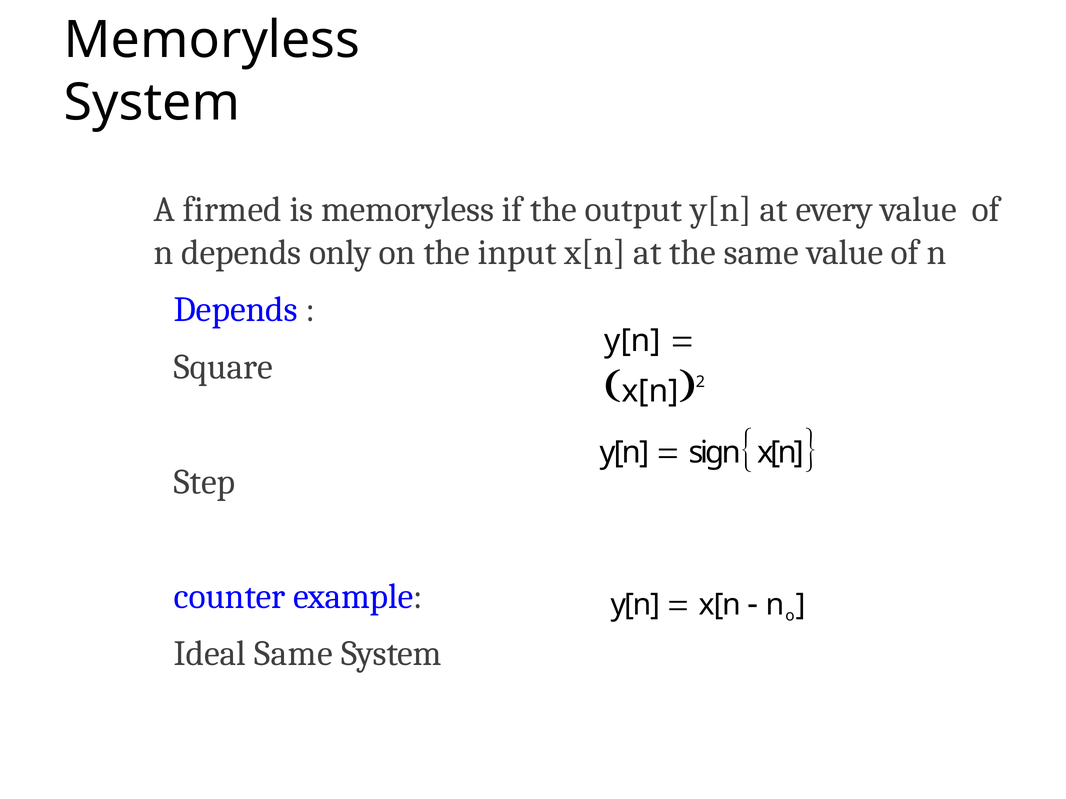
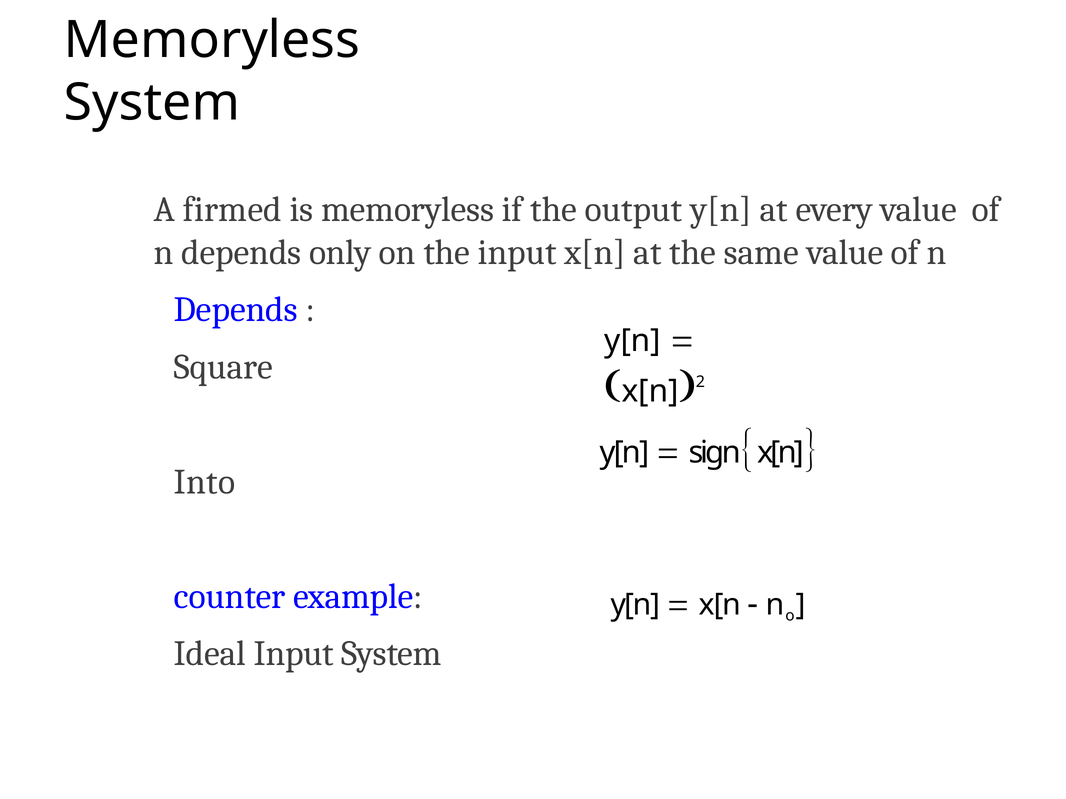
Step: Step -> Into (204, 482)
Ideal Same: Same -> Input (294, 654)
